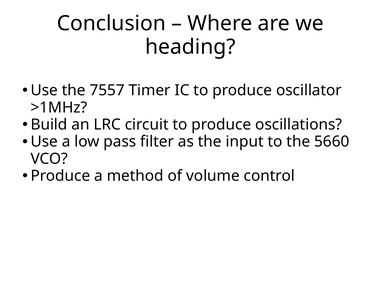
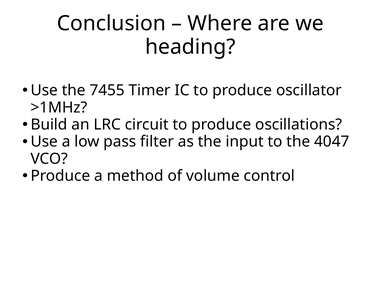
7557: 7557 -> 7455 (107, 91)
5660: 5660 -> 4047 (332, 142)
